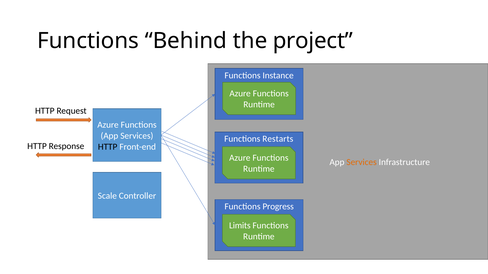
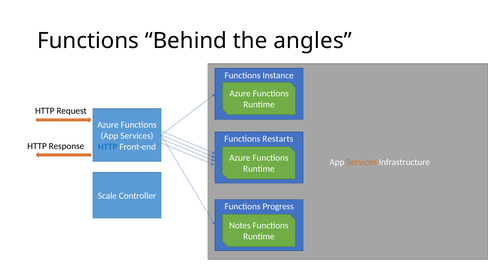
project: project -> angles (313, 41)
HTTP colour: black -> blue (108, 147)
Limits: Limits -> Notes (240, 226)
